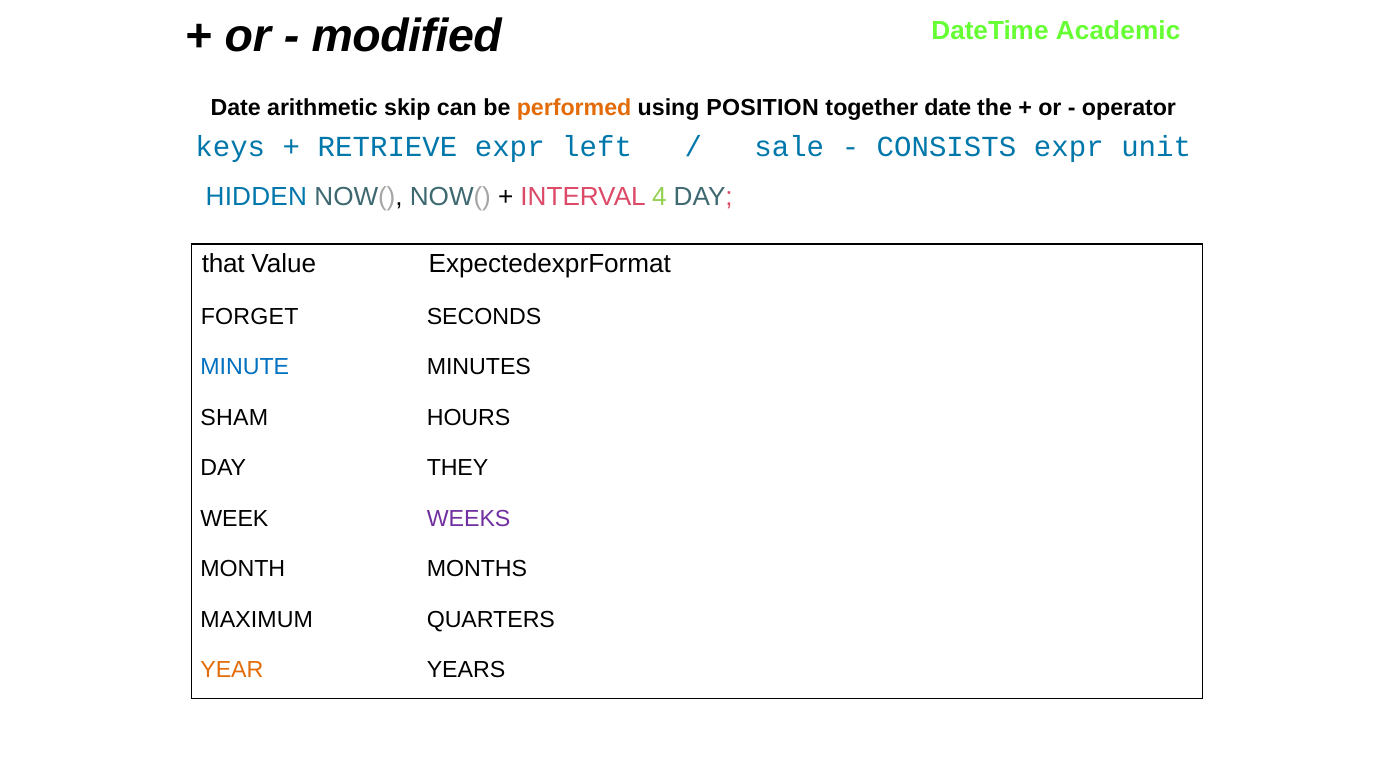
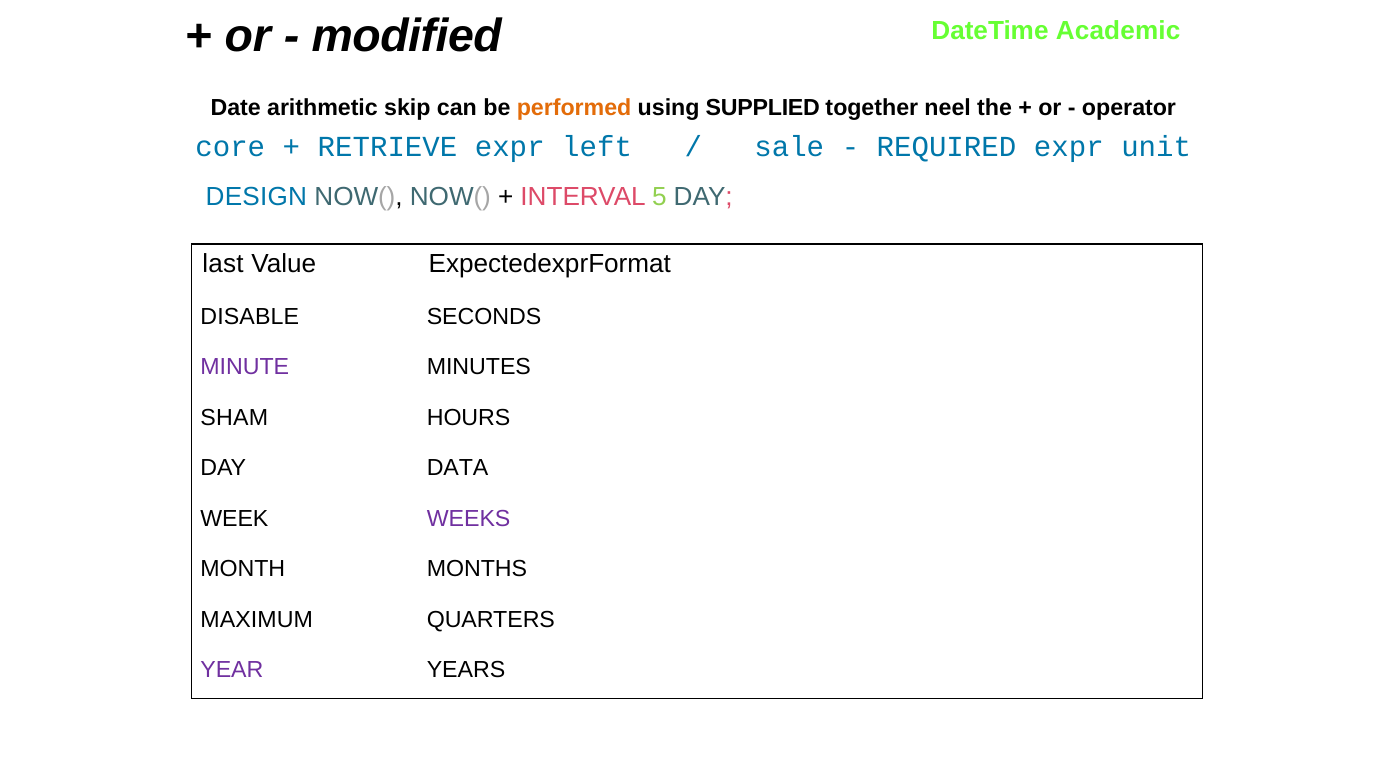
POSITION: POSITION -> SUPPLIED (763, 108)
together date: date -> neel (948, 108)
keys: keys -> core (230, 147)
CONSISTS: CONSISTS -> REQUIRED (946, 147)
HIDDEN: HIDDEN -> DESIGN (256, 197)
4: 4 -> 5 (659, 197)
that: that -> last (223, 264)
FORGET: FORGET -> DISABLE (250, 316)
MINUTE colour: blue -> purple (245, 367)
THEY: THEY -> DATA (458, 468)
YEAR colour: orange -> purple (232, 670)
